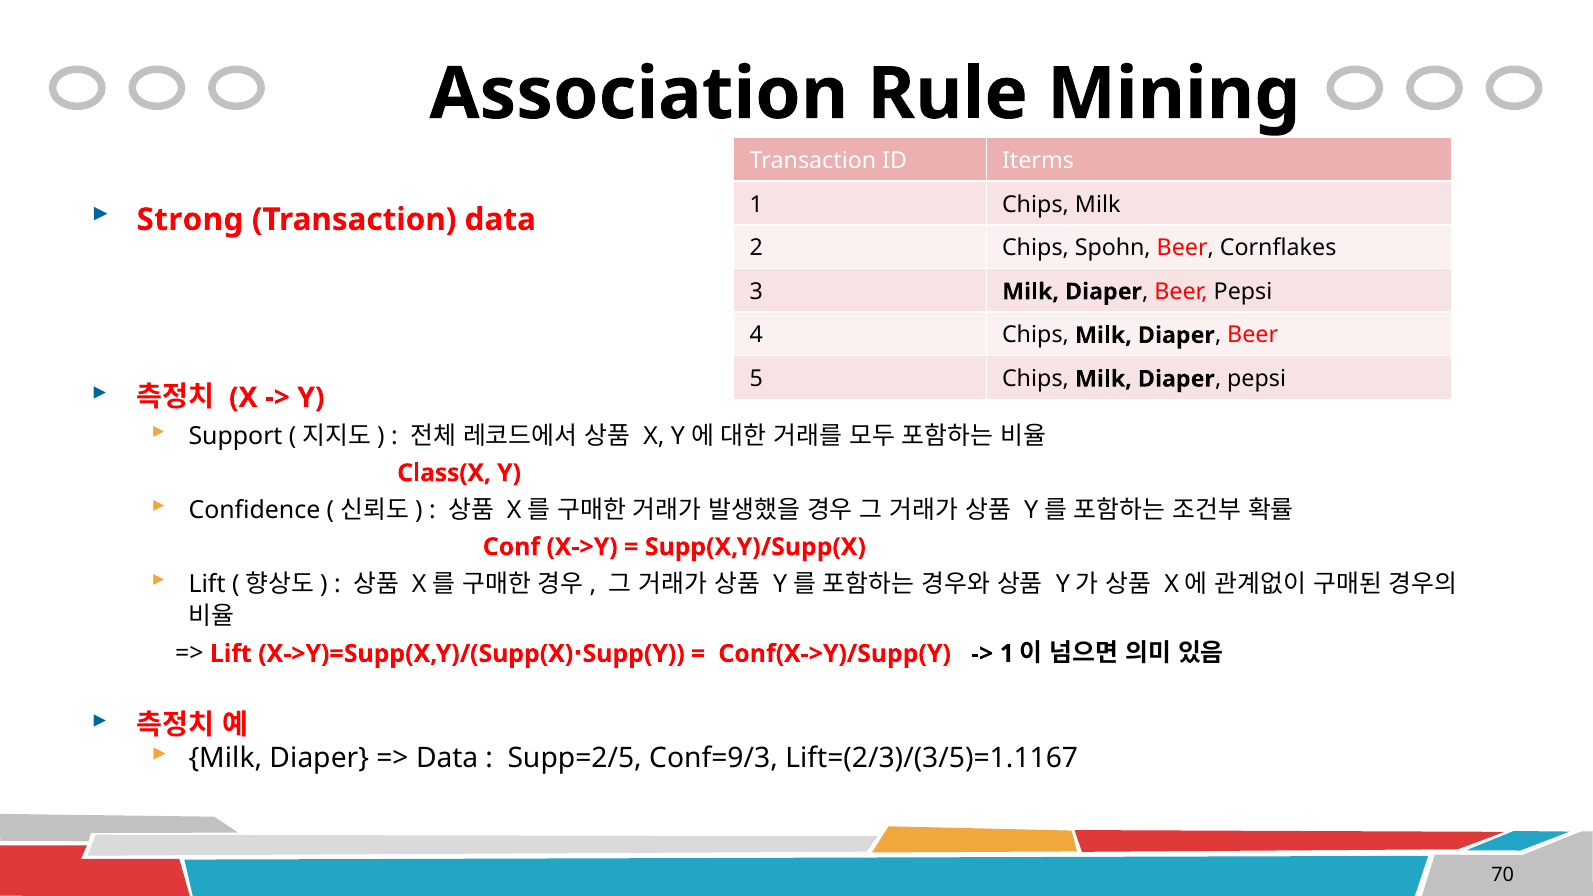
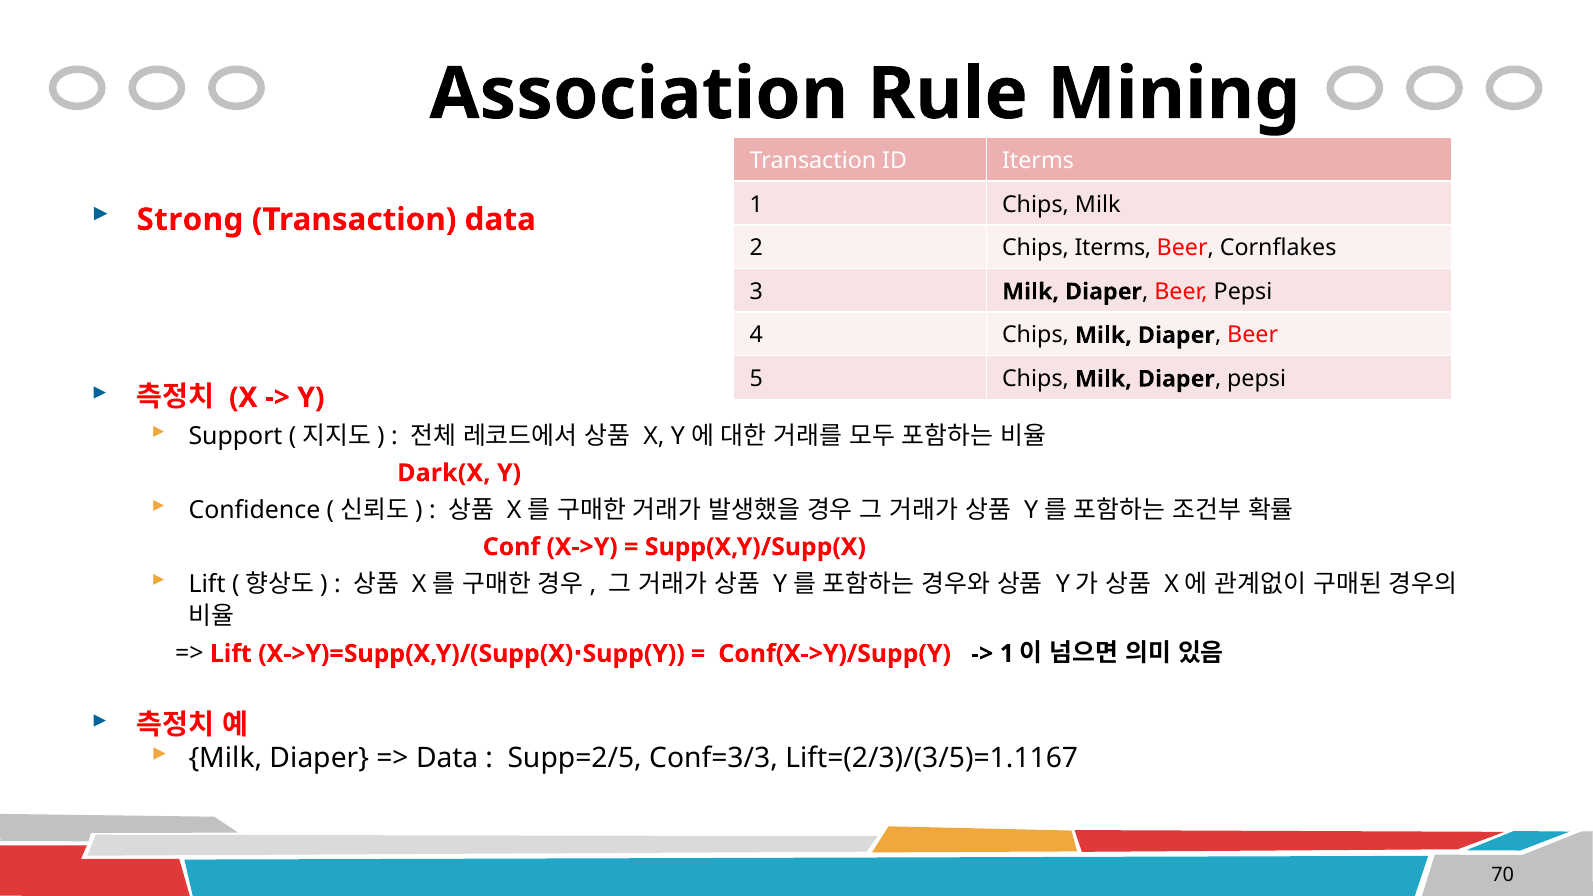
Chips Spohn: Spohn -> Iterms (1113, 248)
Class(X: Class(X -> Dark(X (444, 473)
Conf=9/3: Conf=9/3 -> Conf=3/3 (714, 758)
